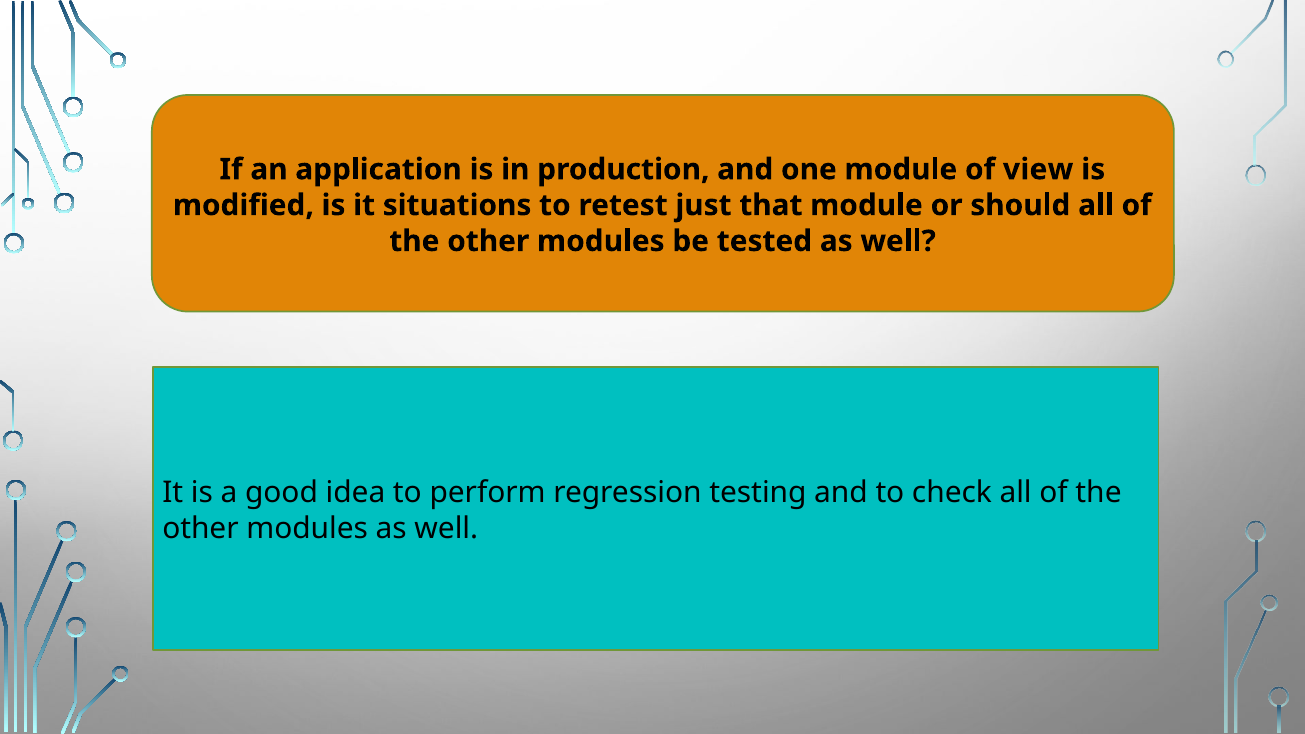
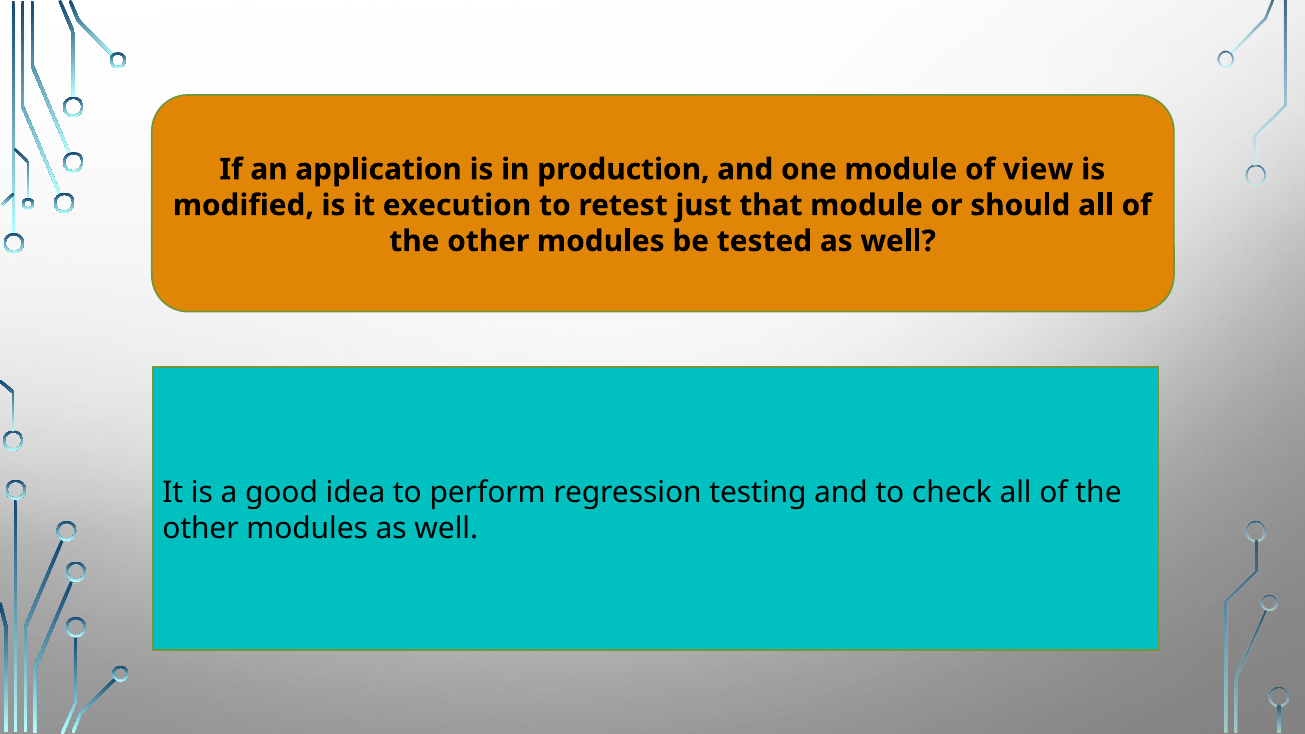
situations: situations -> execution (457, 205)
